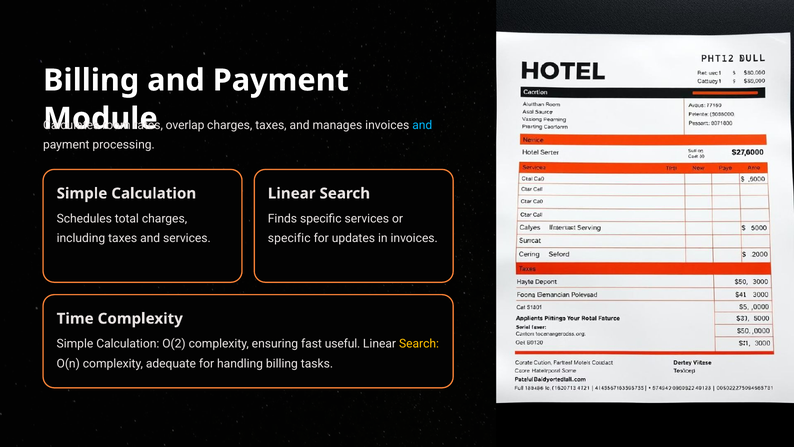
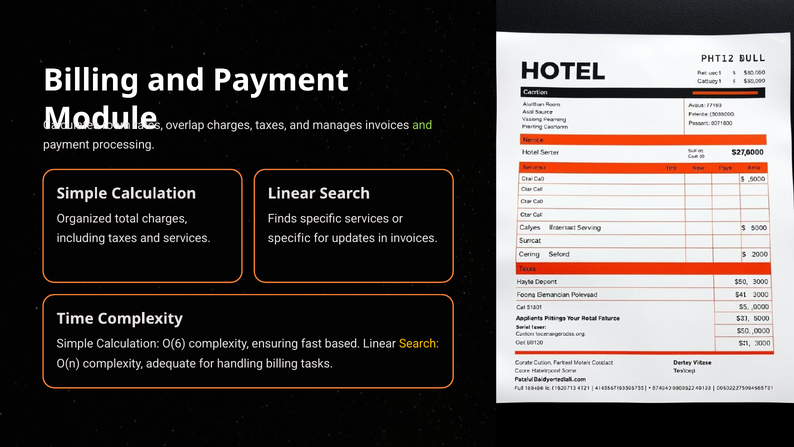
and colour: light blue -> light green (422, 125)
Schedules: Schedules -> Organized (84, 219)
O(2: O(2 -> O(6 (174, 344)
useful: useful -> based (343, 344)
